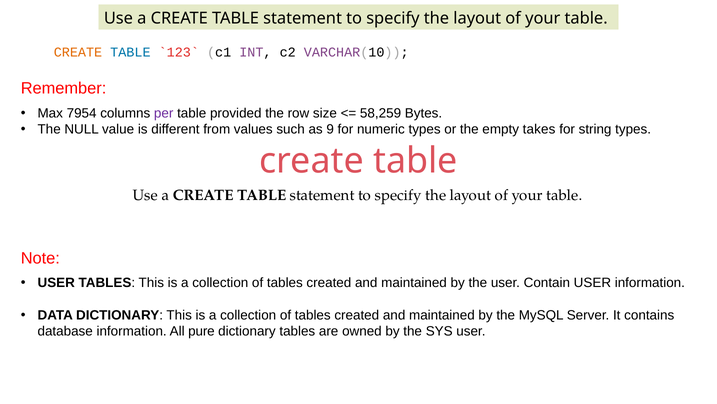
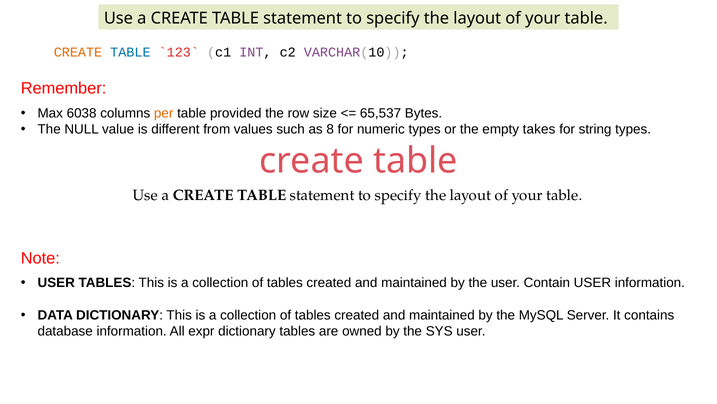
7954: 7954 -> 6038 (82, 113)
per colour: purple -> orange (164, 113)
58,259: 58,259 -> 65,537 (381, 113)
9: 9 -> 8 (330, 129)
pure: pure -> expr (201, 331)
